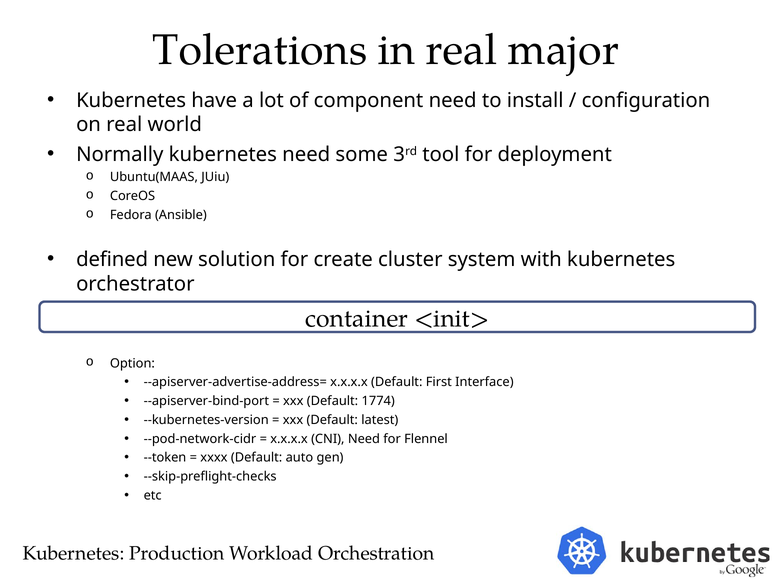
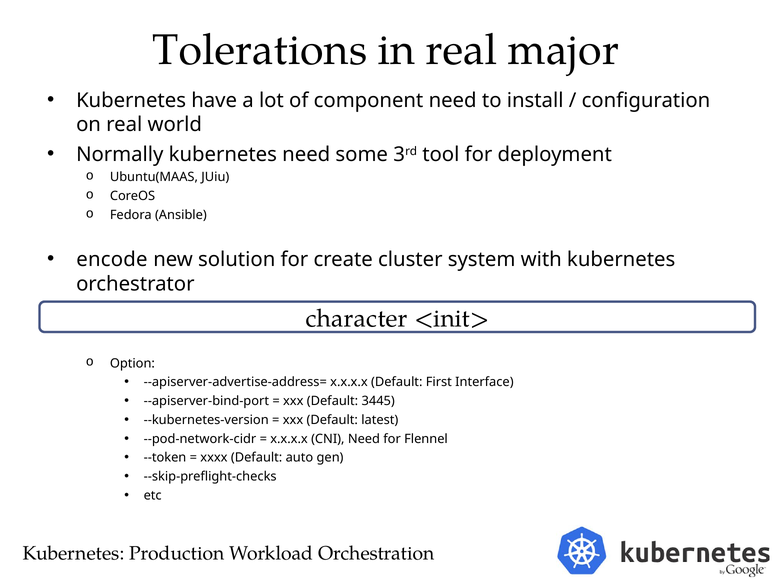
defined: defined -> encode (112, 259)
container: container -> character (357, 319)
1774: 1774 -> 3445 (378, 401)
